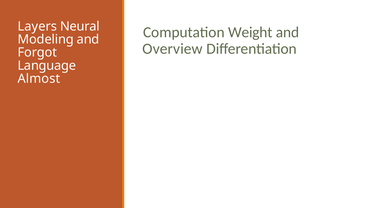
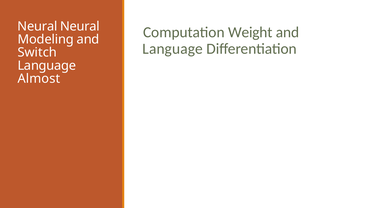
Layers: Layers -> Neural (37, 26)
Overview: Overview -> Language (173, 49)
Forgot: Forgot -> Switch (37, 52)
